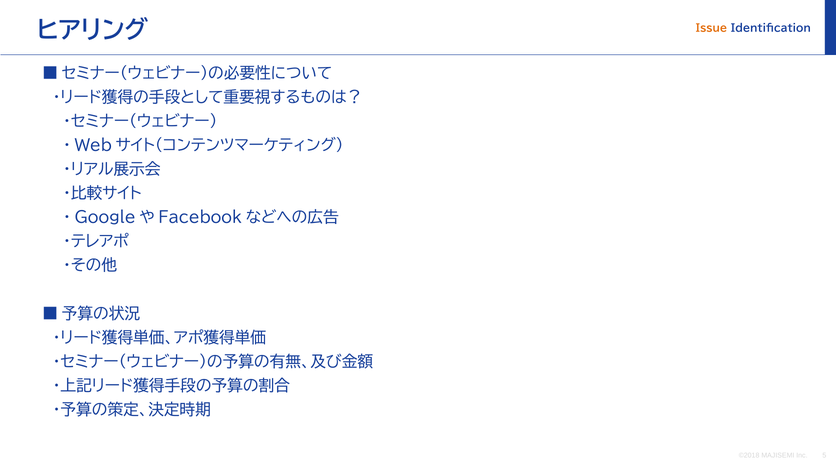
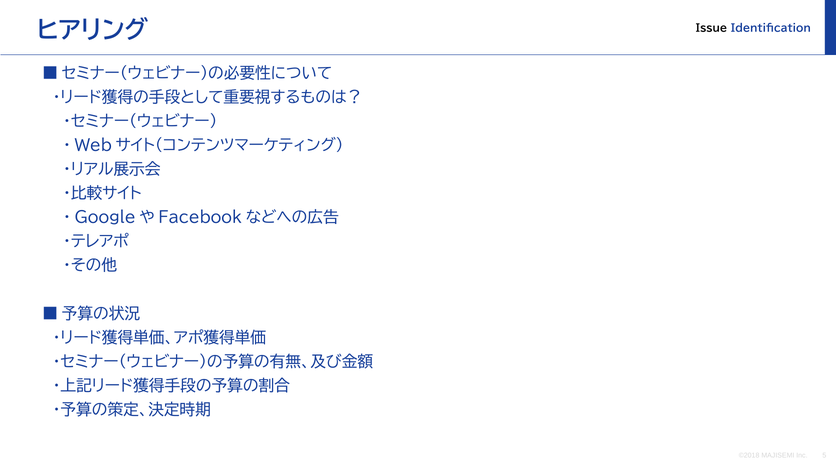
Issue colour: orange -> black (711, 28)
